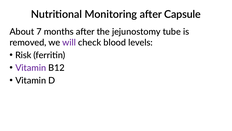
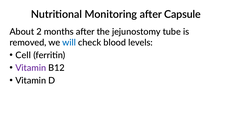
7: 7 -> 2 (39, 32)
will colour: purple -> blue (69, 42)
Risk: Risk -> Cell (23, 55)
